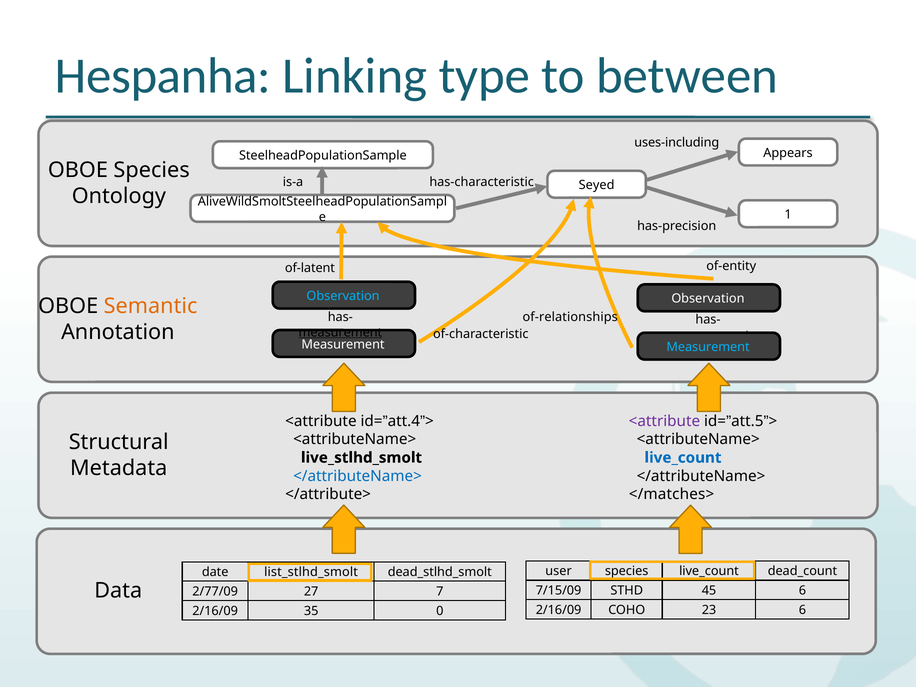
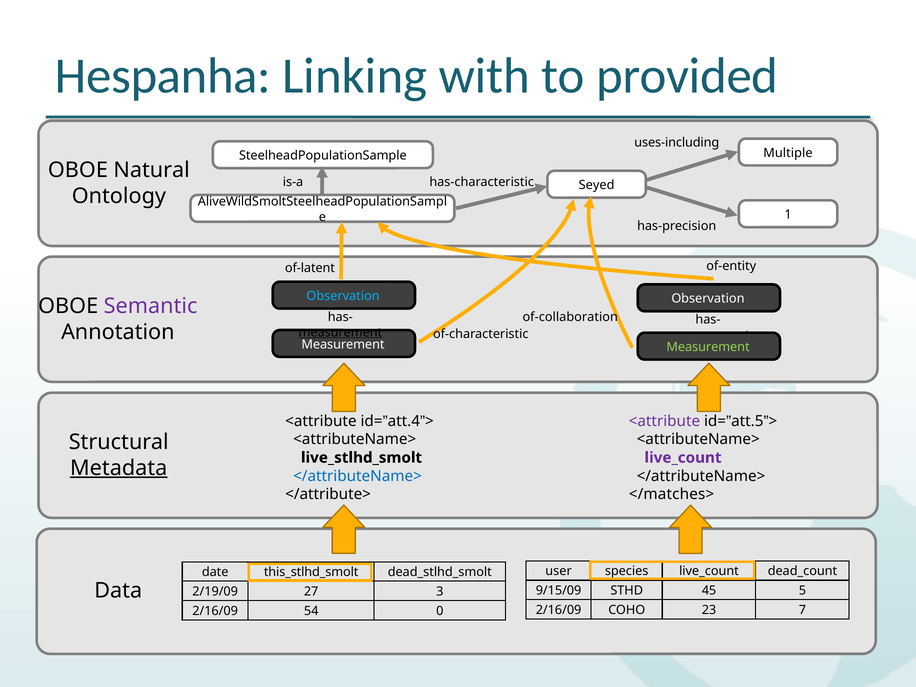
type: type -> with (484, 76)
between: between -> provided (687, 76)
Appears: Appears -> Multiple (788, 153)
OBOE Species: Species -> Natural (152, 170)
Semantic colour: orange -> purple (151, 306)
of-relationships: of-relationships -> of-collaboration (570, 317)
Measurement colour: light blue -> light green (708, 347)
live_count colour: blue -> purple (683, 458)
Metadata underline: none -> present (119, 468)
list_stlhd_smolt: list_stlhd_smolt -> this_stlhd_smolt (311, 572)
7/15/09: 7/15/09 -> 9/15/09 (559, 591)
45 6: 6 -> 5 (803, 591)
2/77/09: 2/77/09 -> 2/19/09 (215, 592)
7: 7 -> 3 (440, 592)
23 6: 6 -> 7 (803, 610)
35: 35 -> 54 (311, 611)
